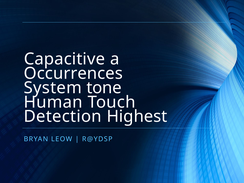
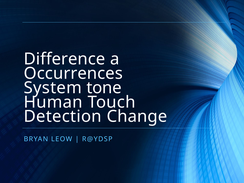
Capacitive: Capacitive -> Difference (64, 59)
Highest: Highest -> Change (137, 116)
